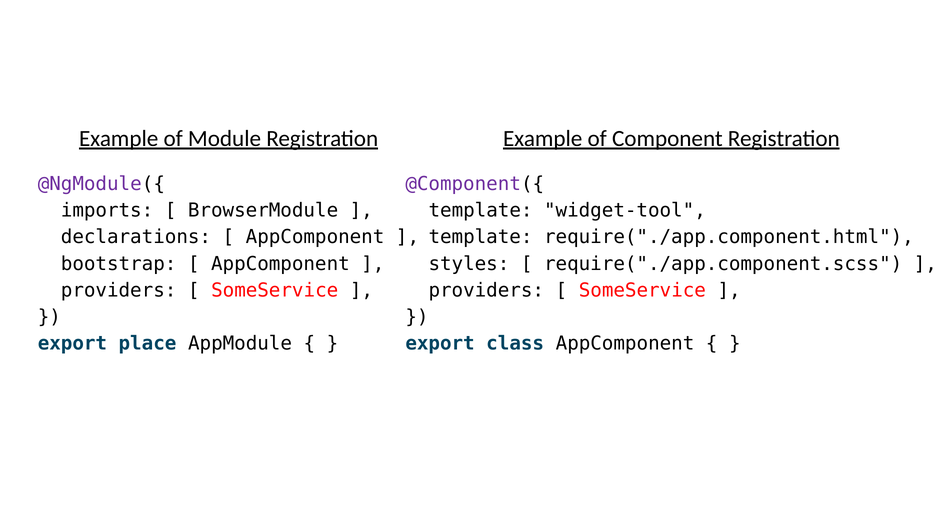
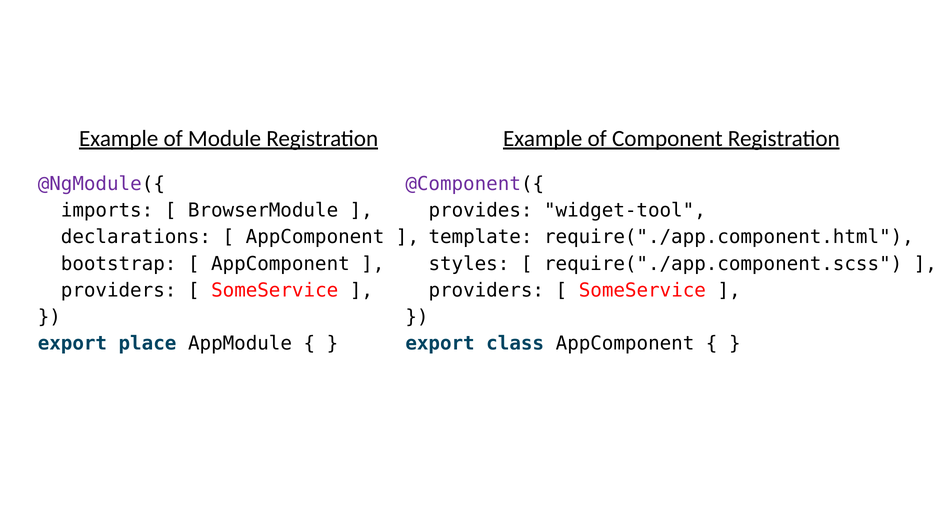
template: template -> provides (481, 211)
